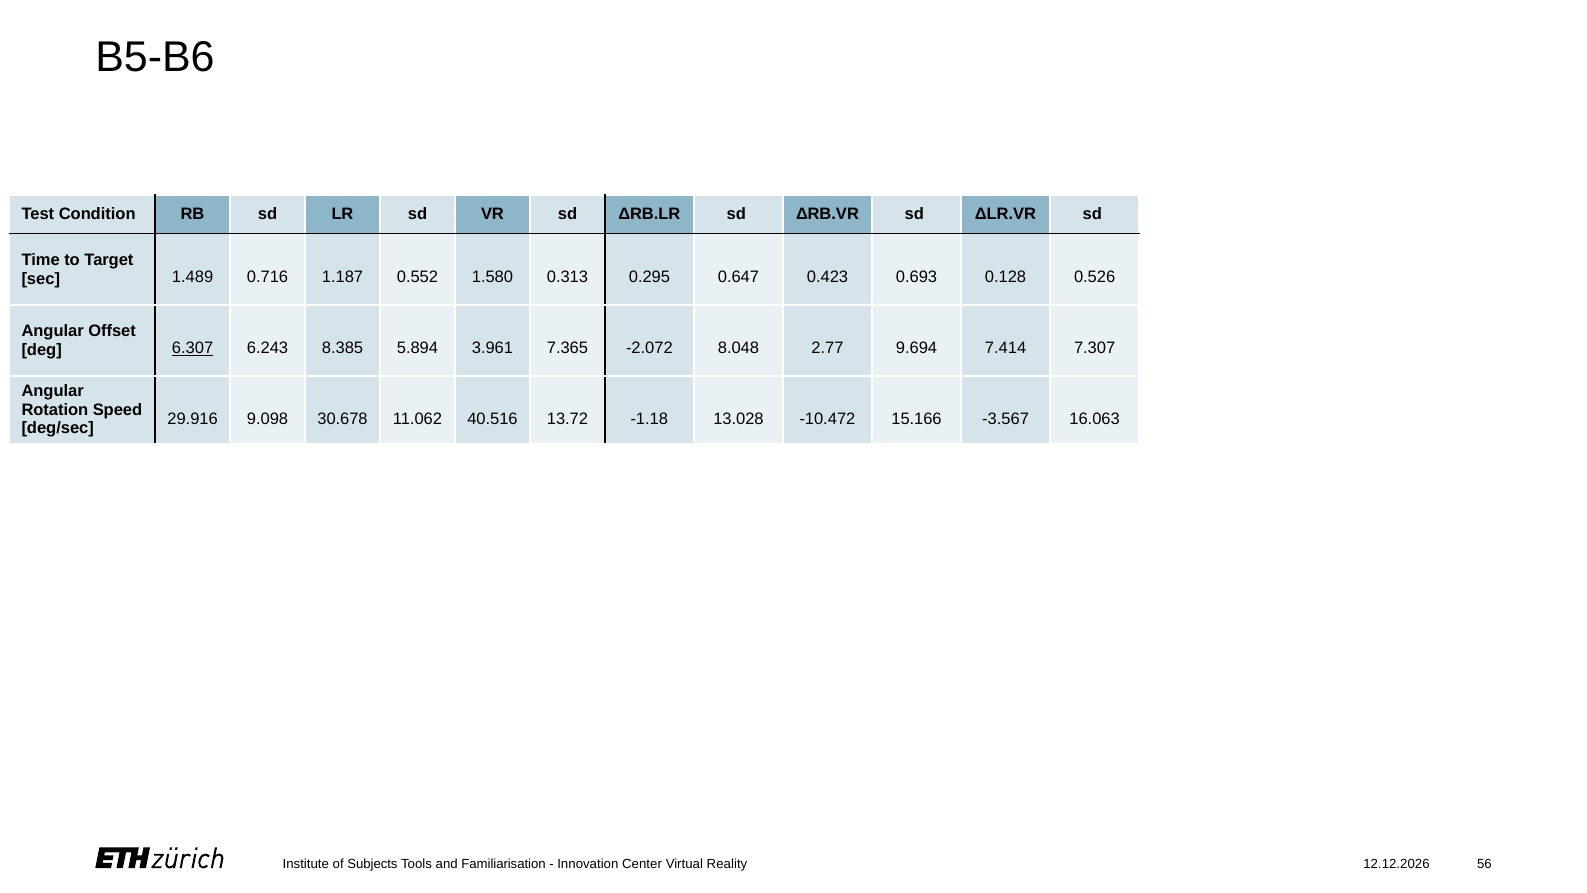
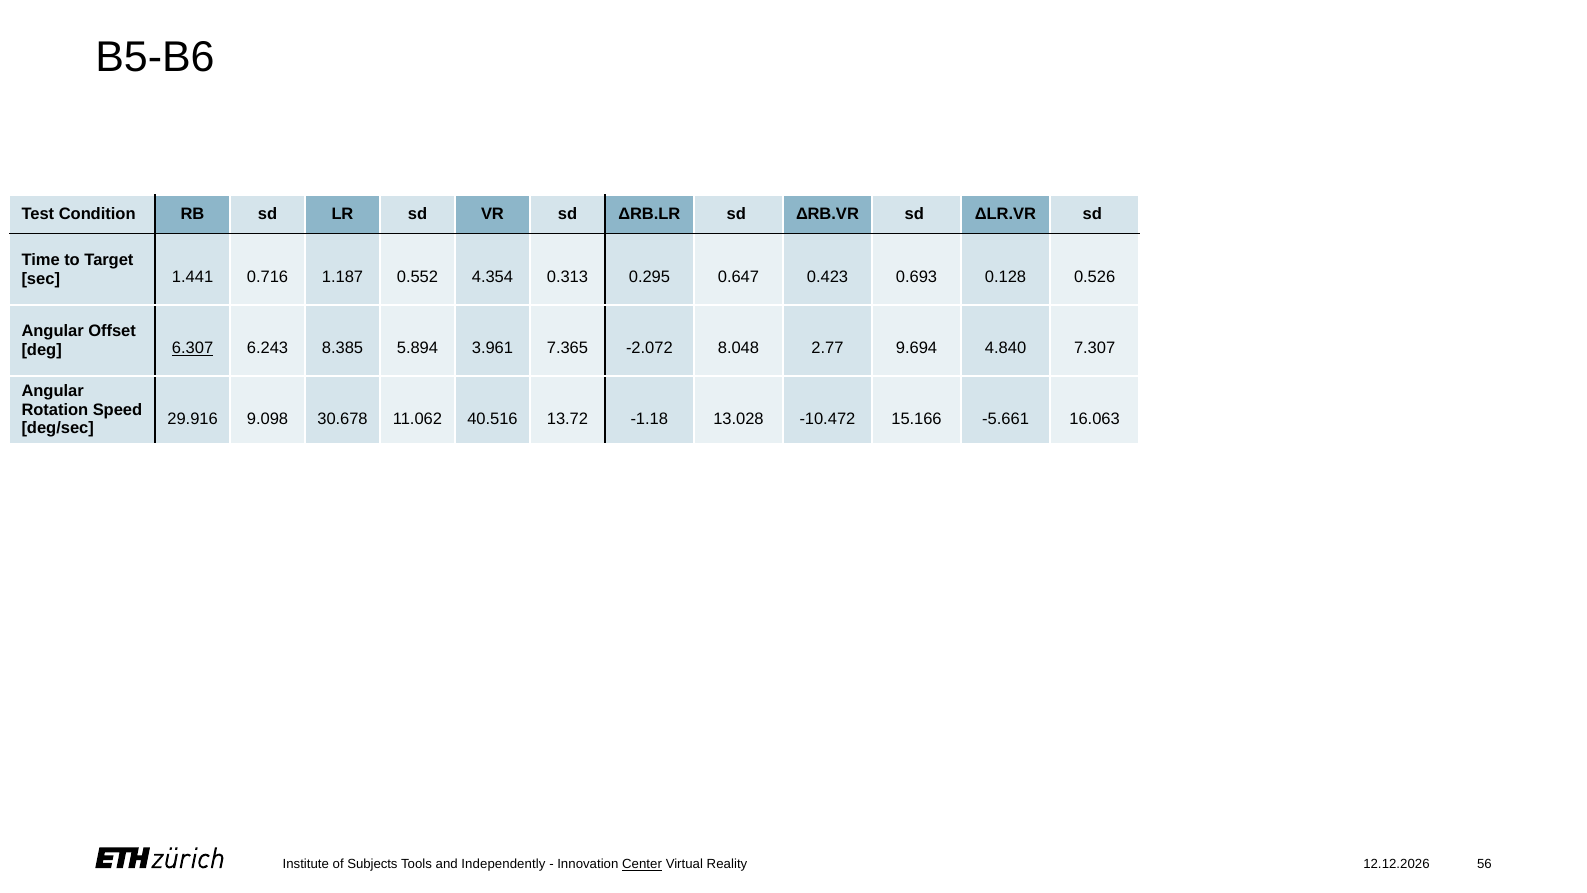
1.489: 1.489 -> 1.441 (193, 277)
1.580: 1.580 -> 4.354 (492, 277)
7.414: 7.414 -> 4.840 (1006, 348)
-3.567: -3.567 -> -5.661 (1006, 419)
Familiarisation: Familiarisation -> Independently (503, 864)
Center underline: none -> present (642, 864)
